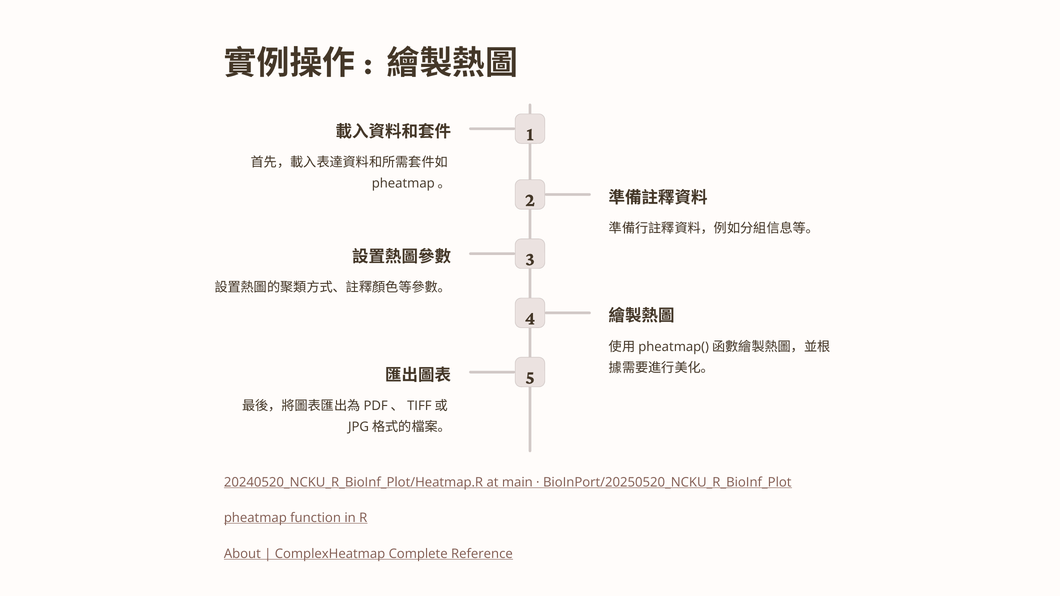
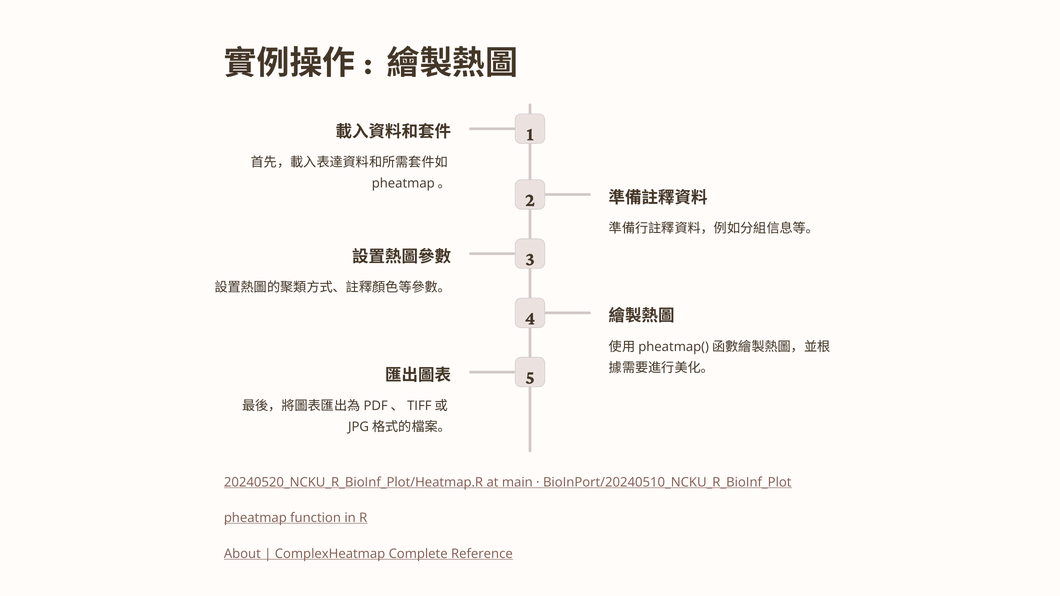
BioInPort/20250520_NCKU_R_BioInf_Plot: BioInPort/20250520_NCKU_R_BioInf_Plot -> BioInPort/20240510_NCKU_R_BioInf_Plot (667, 482)
